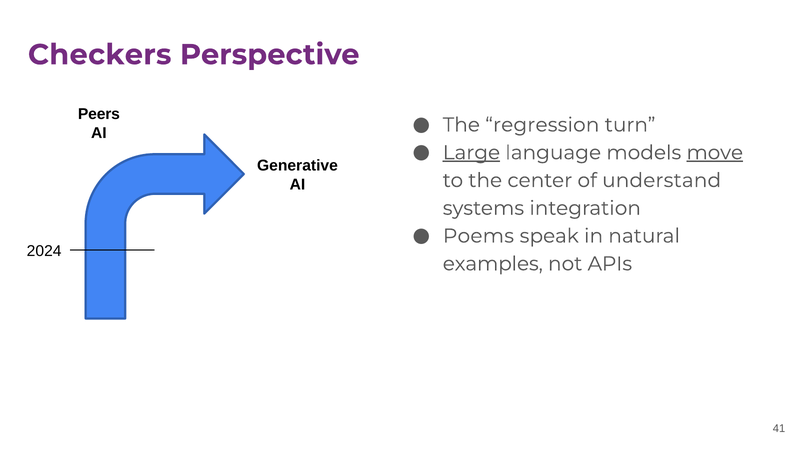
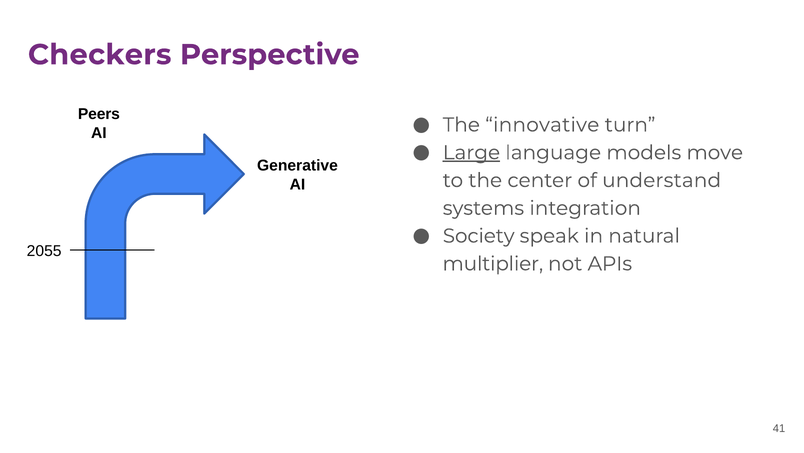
regression: regression -> innovative (542, 125)
move underline: present -> none (715, 152)
Poems: Poems -> Society (479, 236)
2024: 2024 -> 2055 (44, 251)
examples: examples -> multiplier (493, 263)
